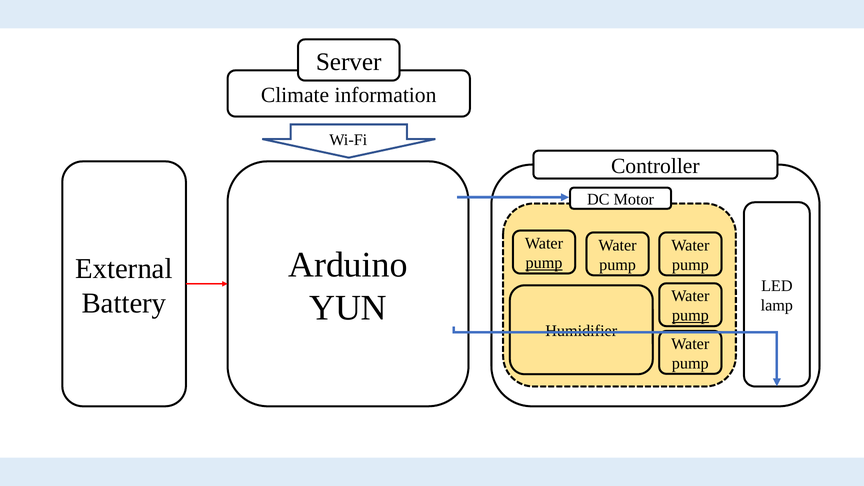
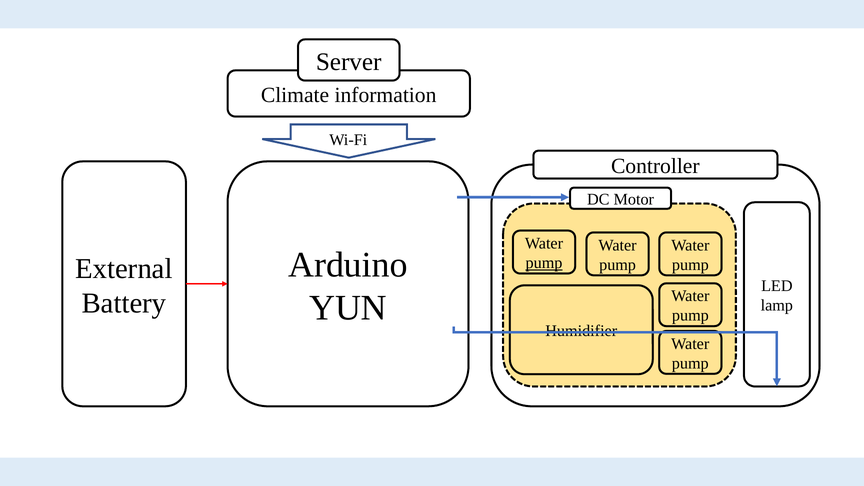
pump underline: present -> none (690, 316)
